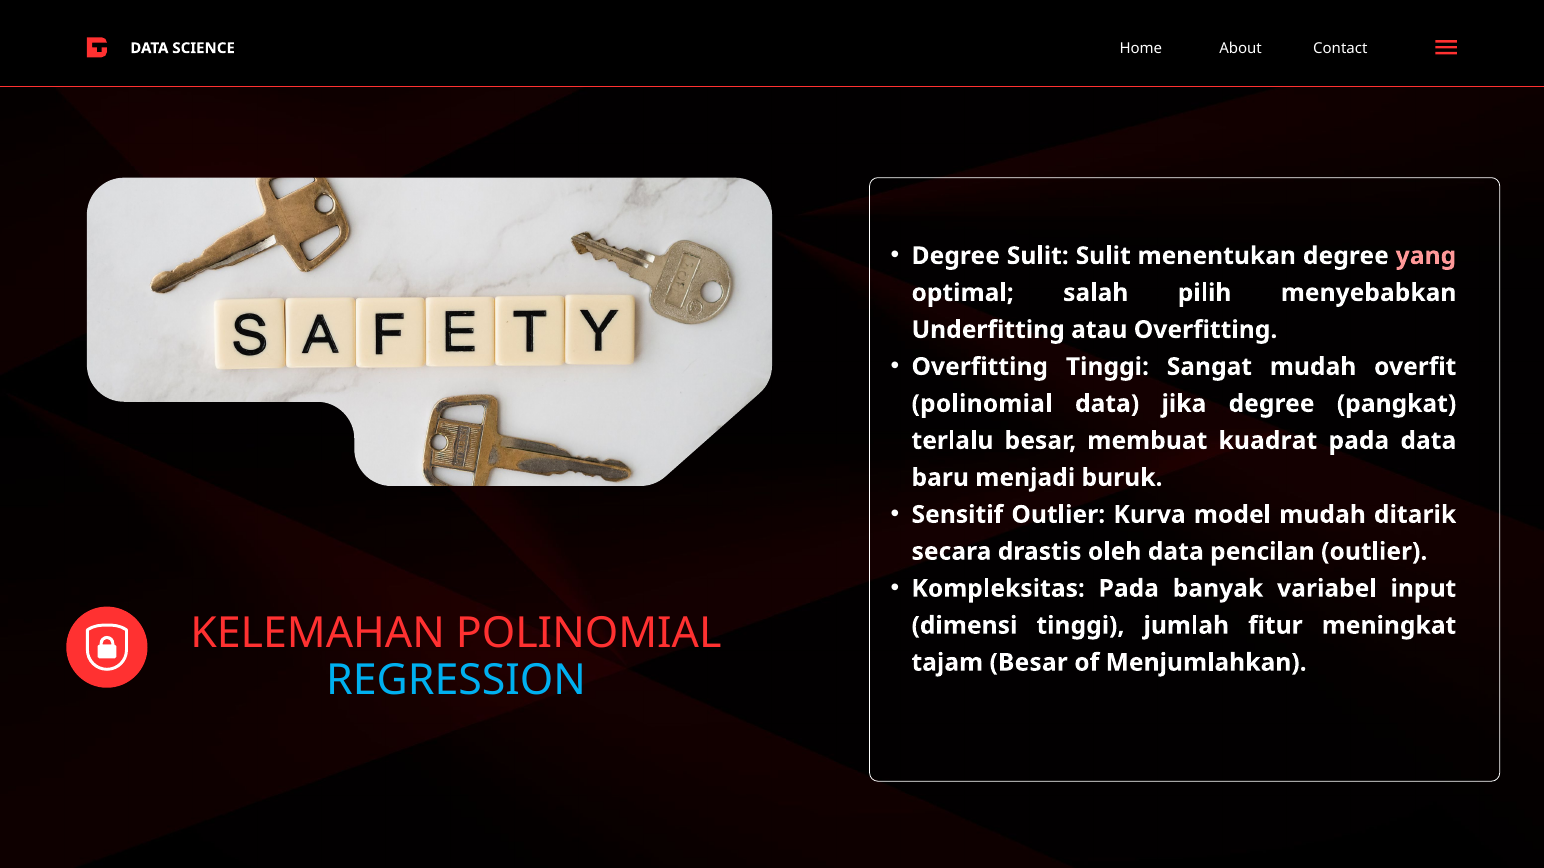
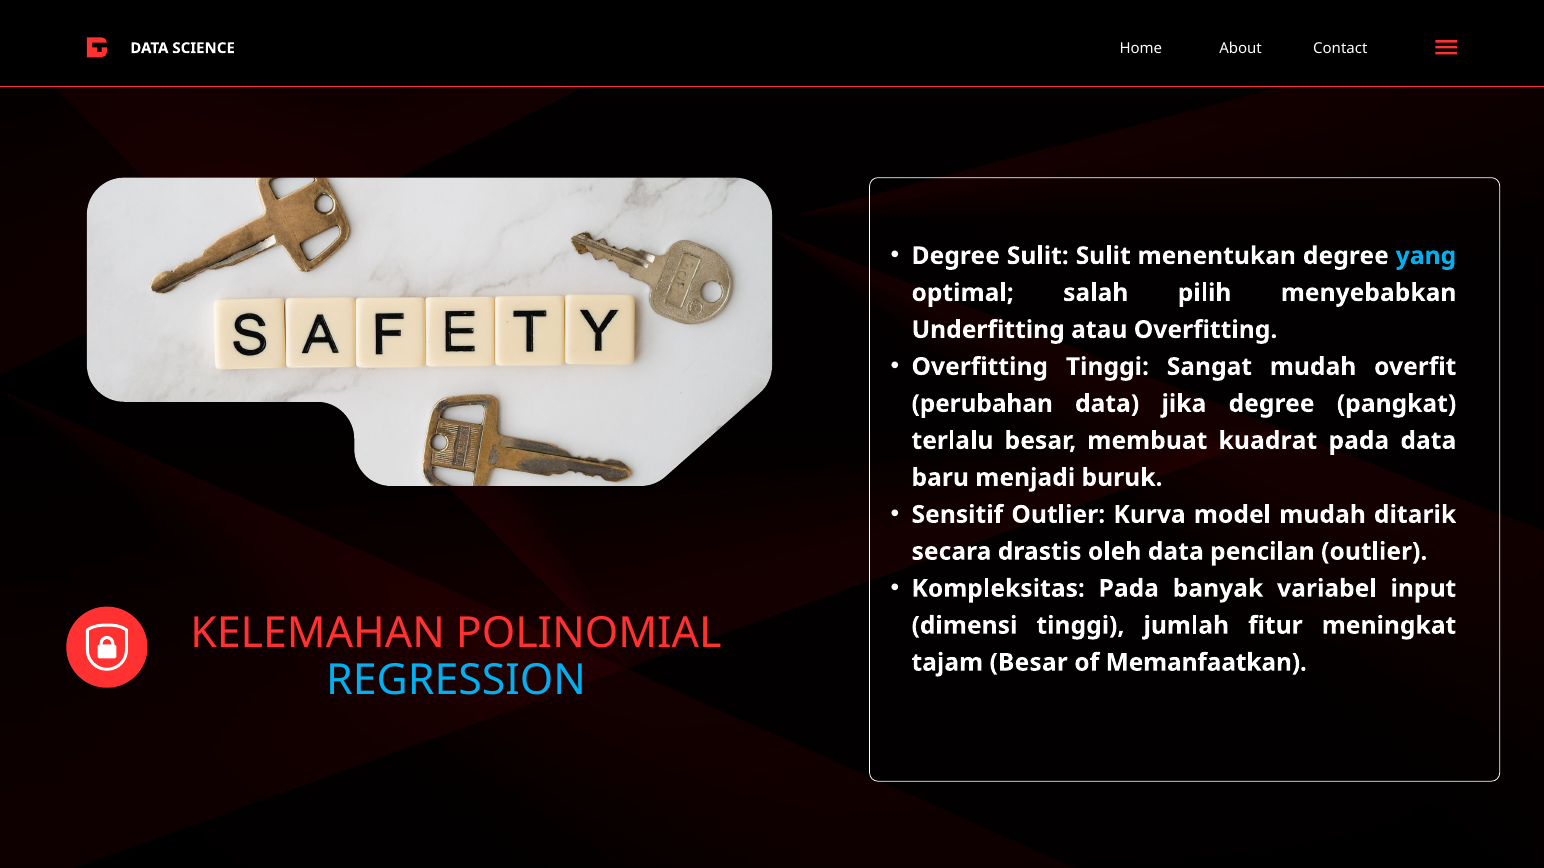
yang colour: pink -> light blue (1426, 256)
polinomial: polinomial -> perubahan (982, 404)
Menjumlahkan: Menjumlahkan -> Memanfaatkan (1206, 663)
